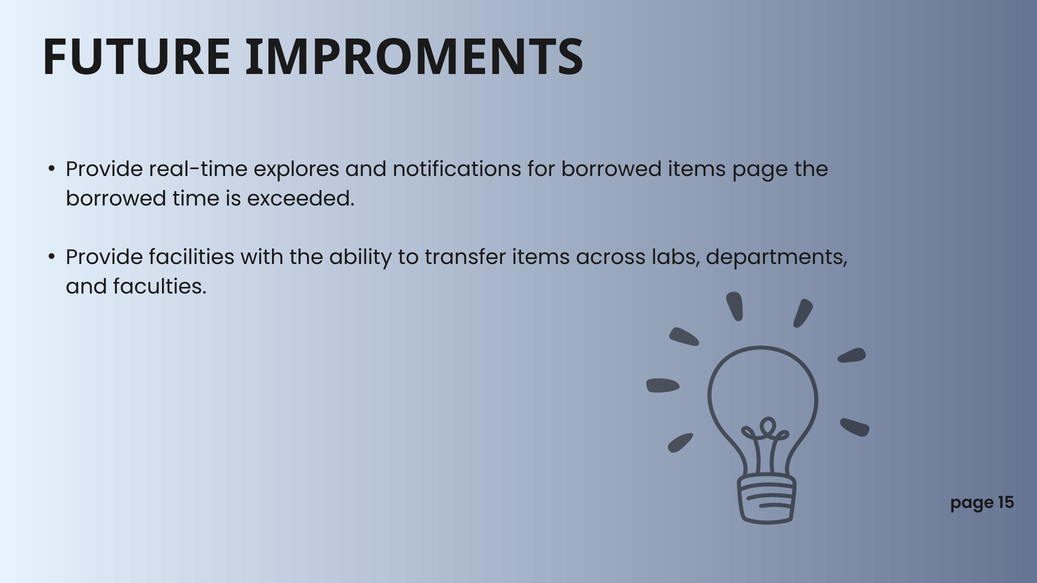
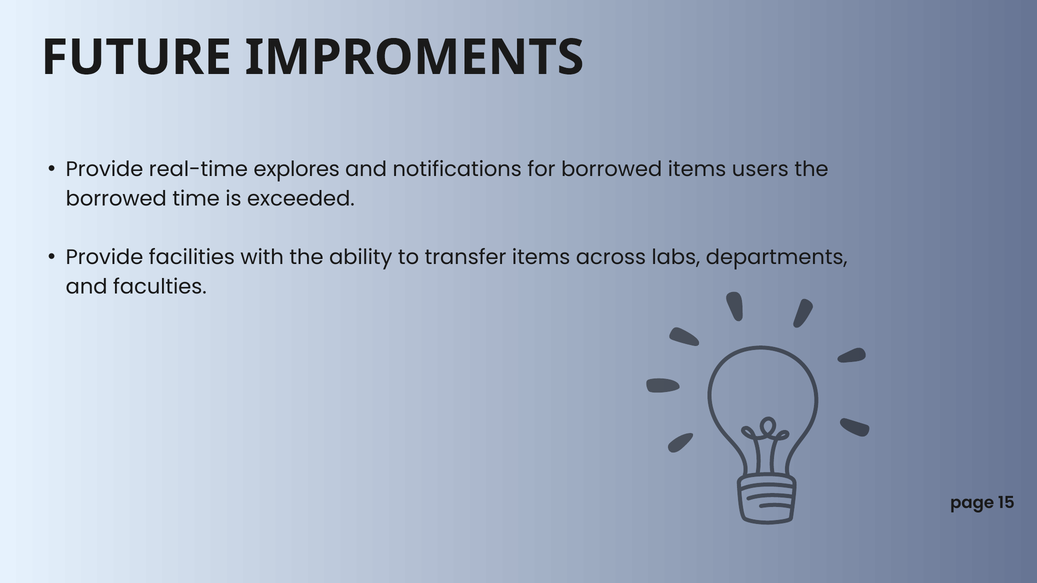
items page: page -> users (760, 170)
